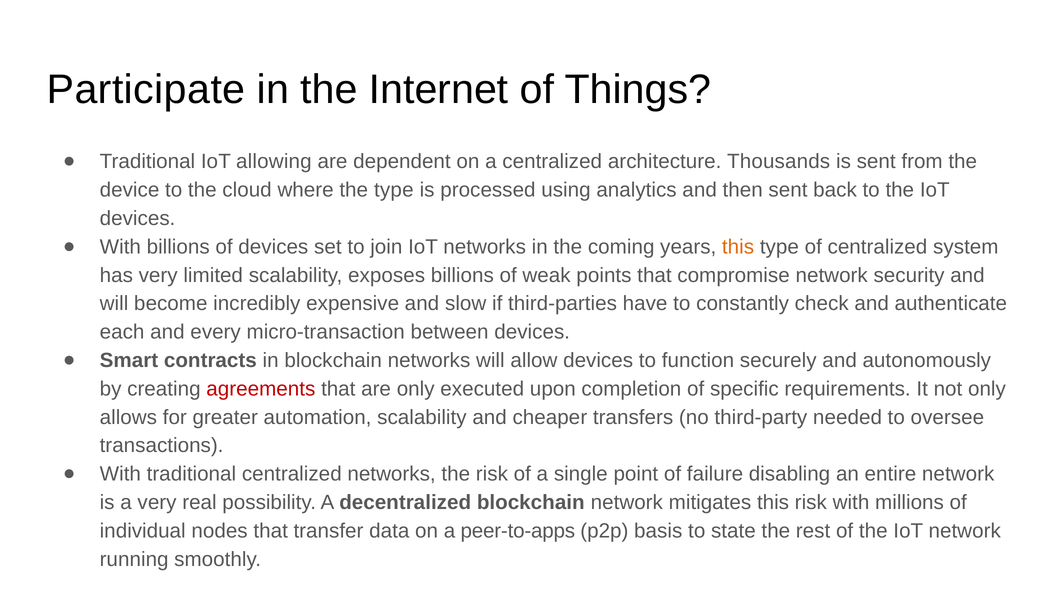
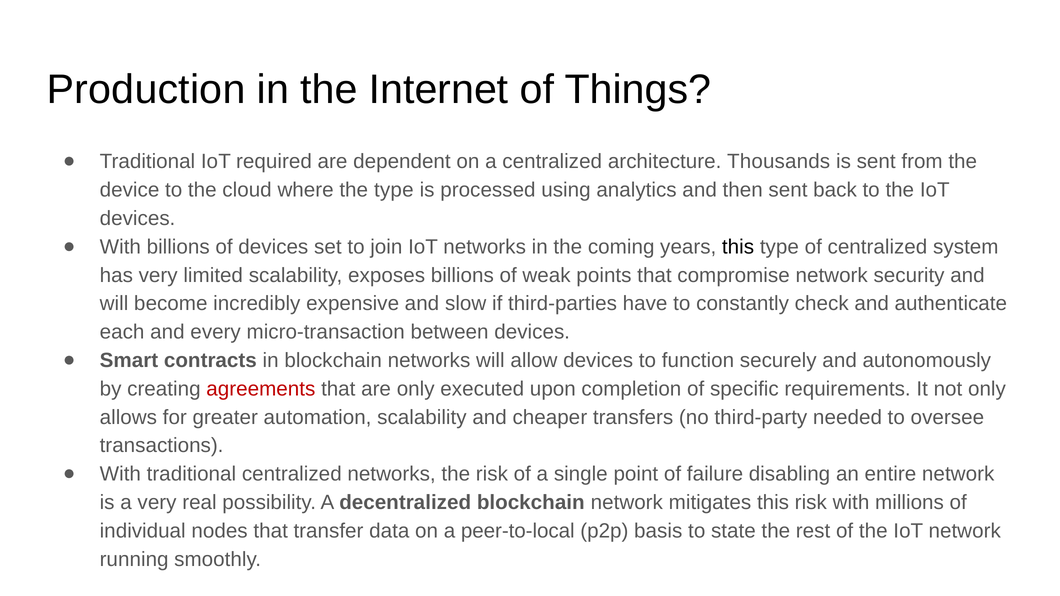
Participate: Participate -> Production (146, 90)
allowing: allowing -> required (274, 162)
this colour: orange -> black (738, 247)
peer-to-apps: peer-to-apps -> peer-to-local (518, 531)
